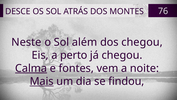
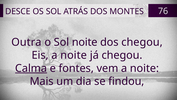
Neste: Neste -> Outra (26, 42)
Sol além: além -> noite (85, 42)
Eis a perto: perto -> noite (74, 55)
Mais underline: present -> none (42, 81)
